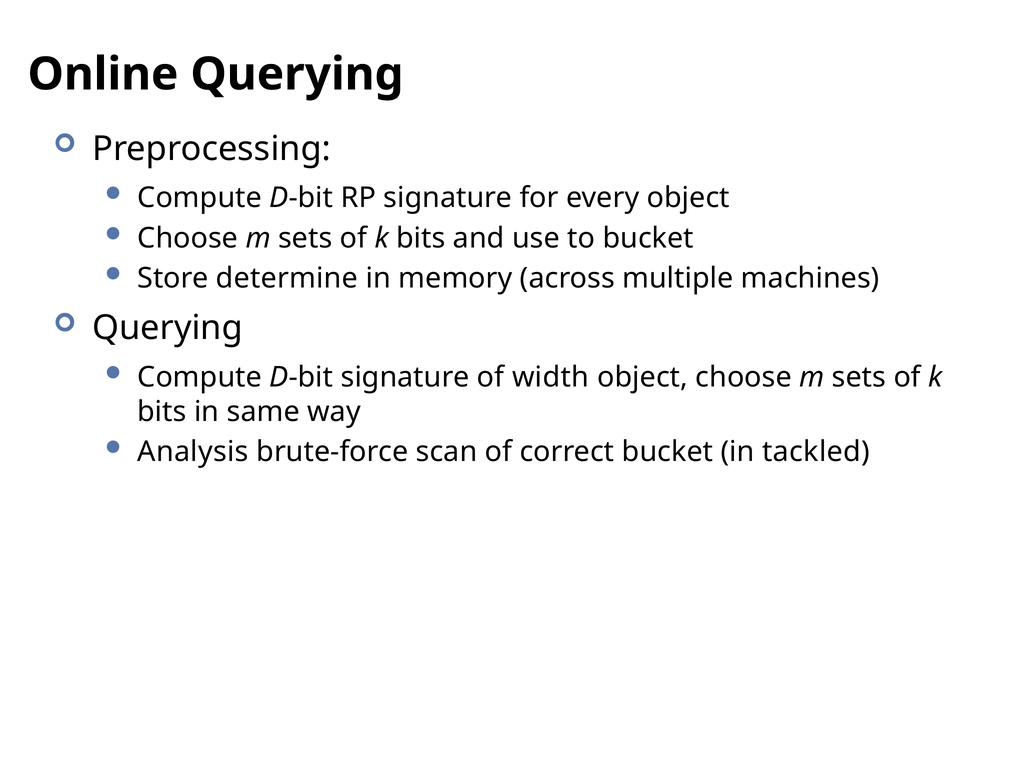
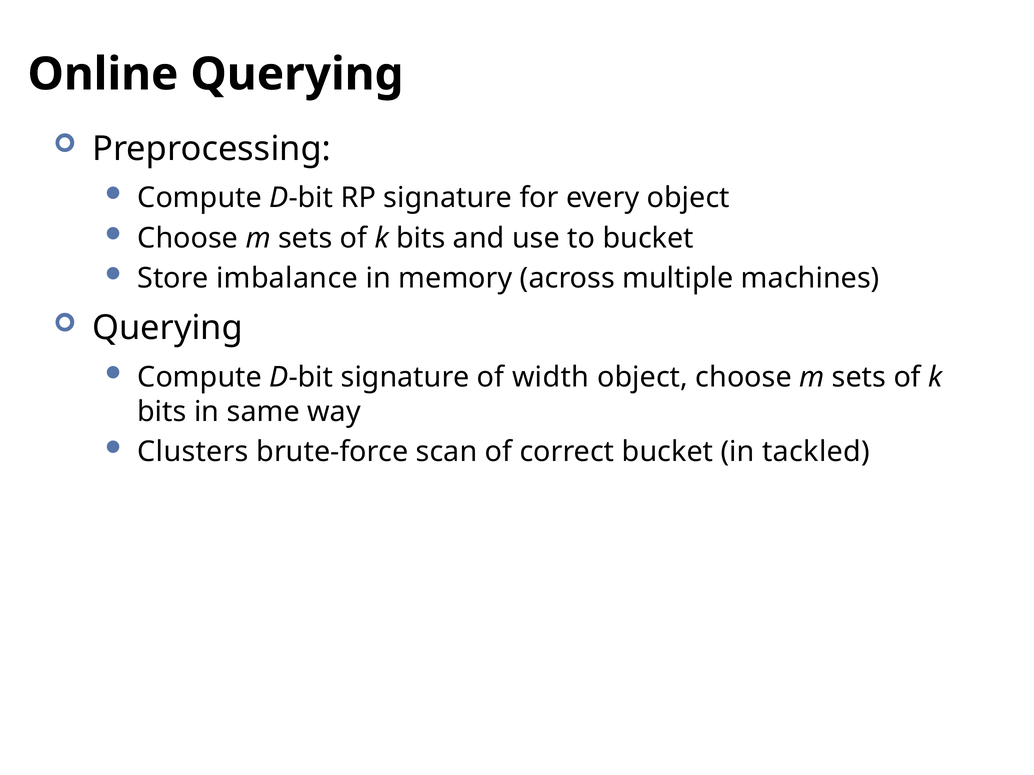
determine: determine -> imbalance (287, 278)
Analysis: Analysis -> Clusters (193, 452)
